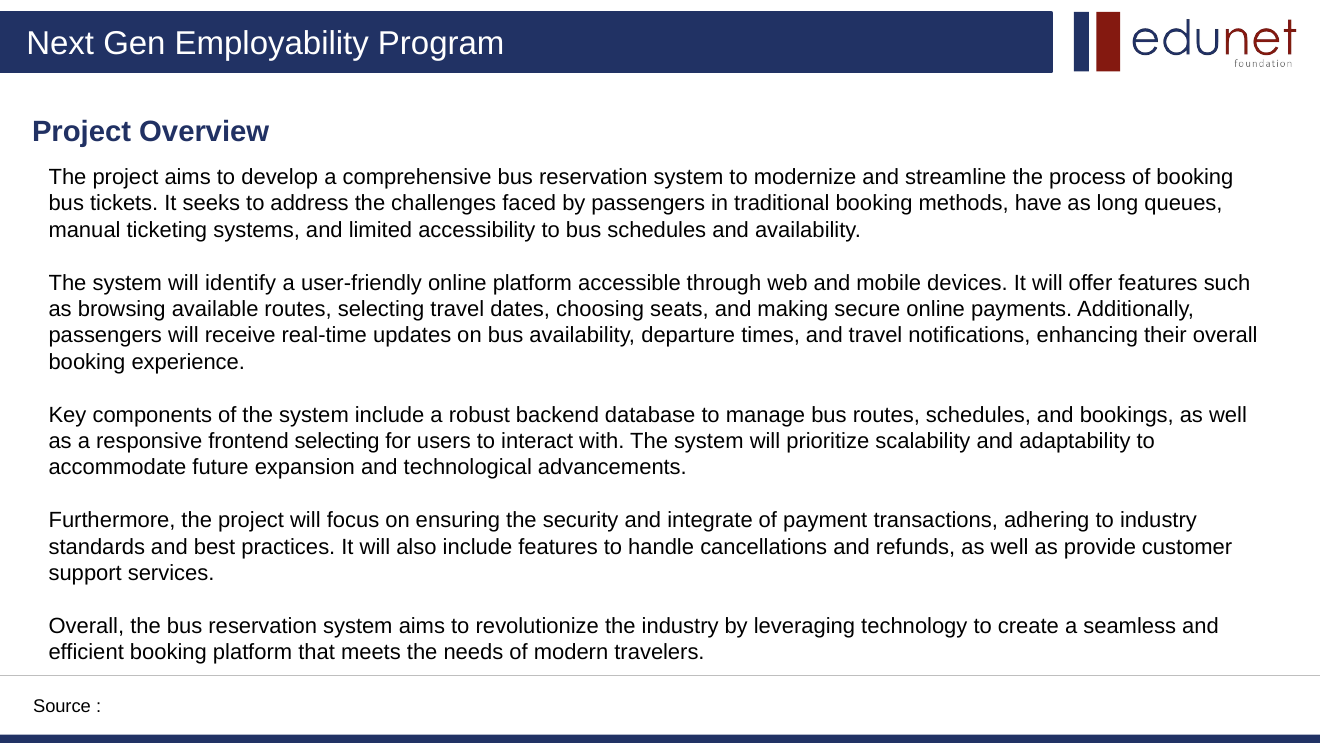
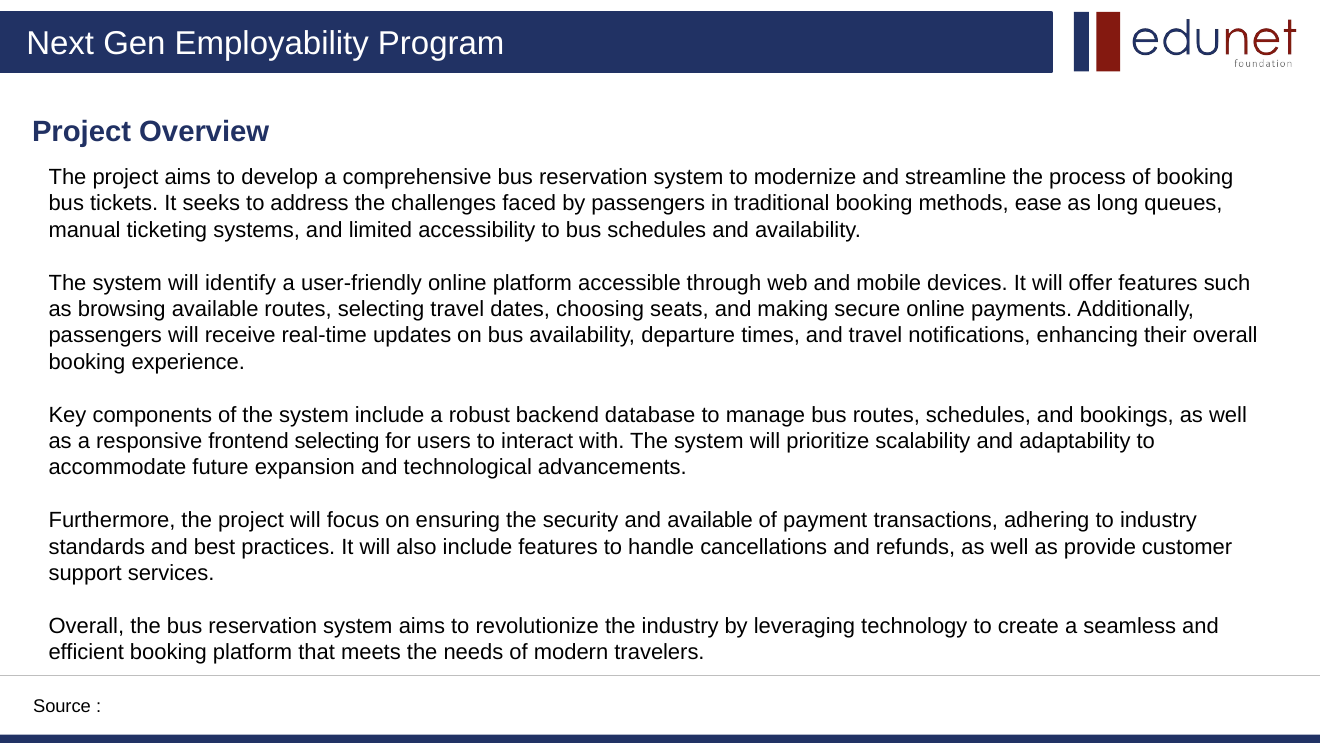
have: have -> ease (1038, 203)
and integrate: integrate -> available (710, 520)
